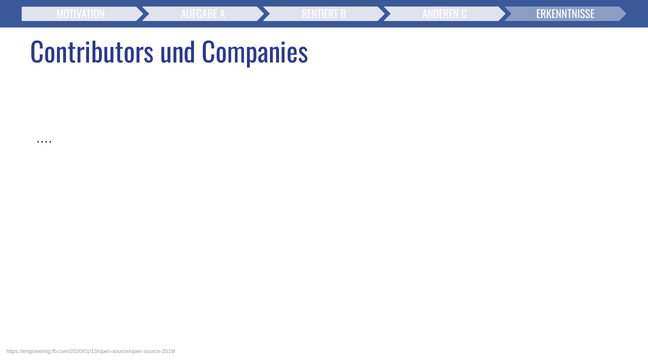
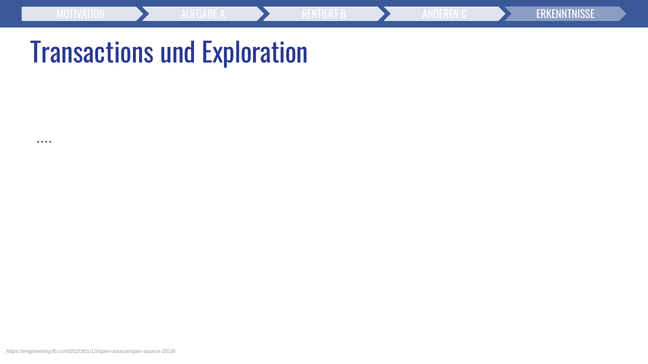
Contributors: Contributors -> Transactions (92, 54)
Companies: Companies -> Exploration (255, 54)
